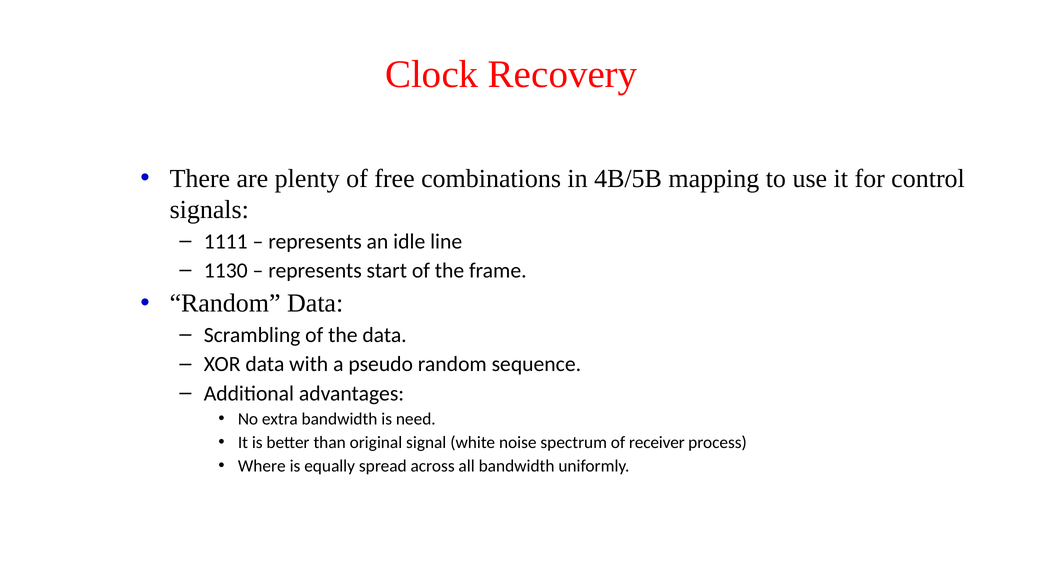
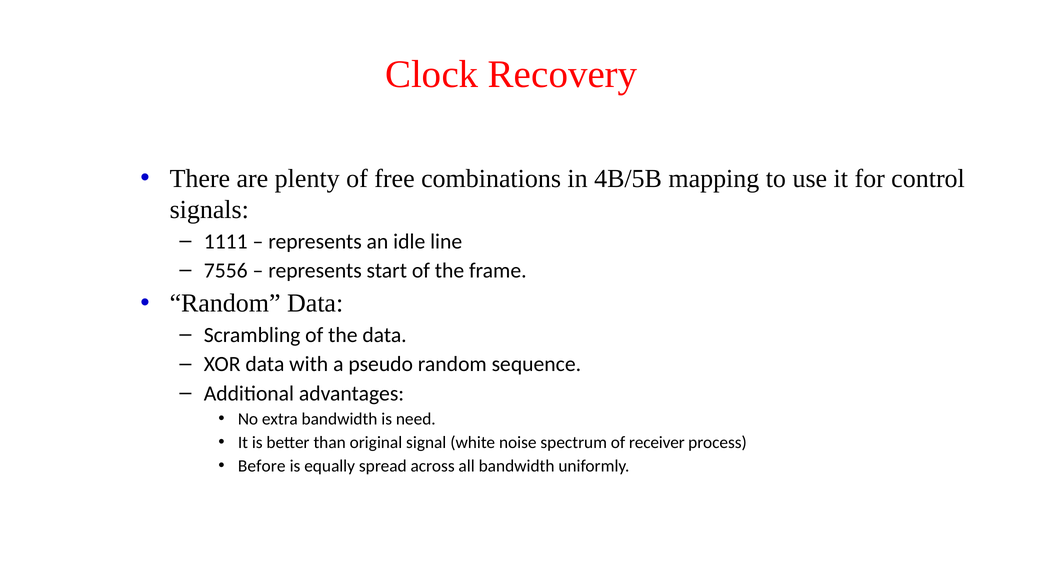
1130: 1130 -> 7556 (226, 271)
Where: Where -> Before (262, 466)
